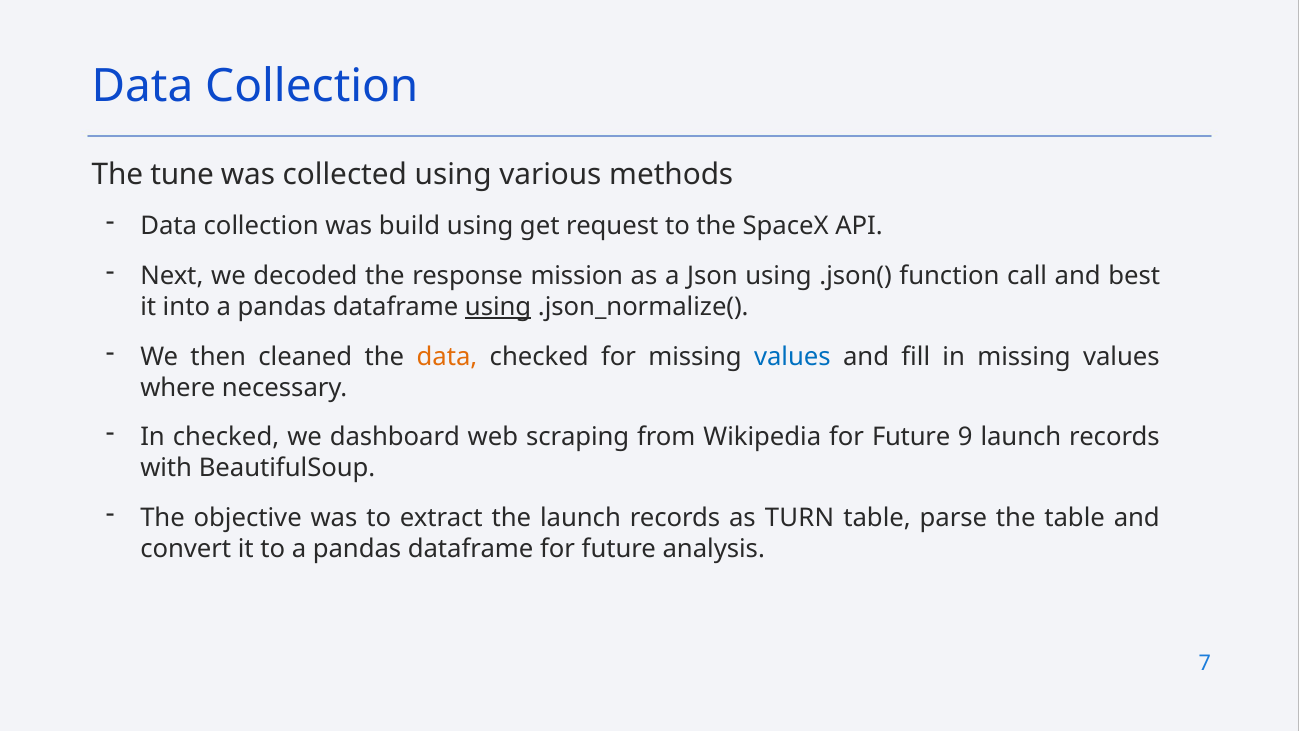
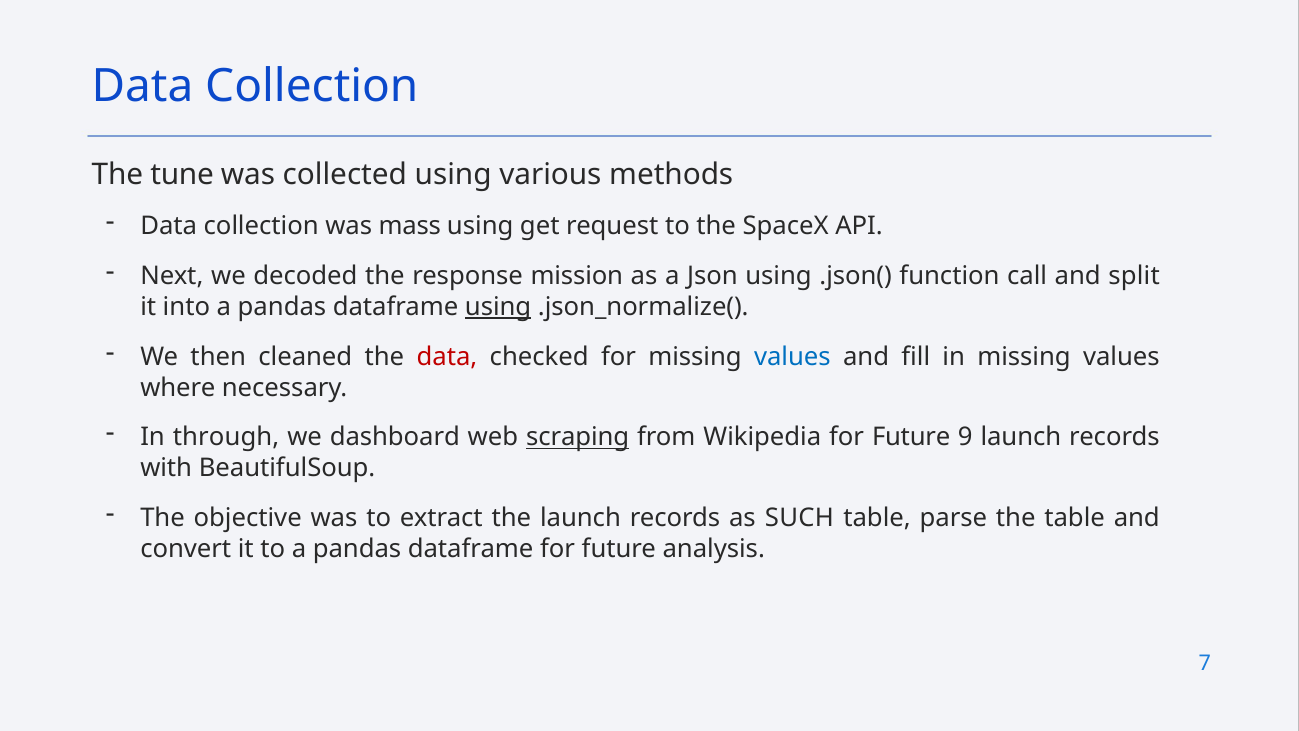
build: build -> mass (410, 226)
best: best -> split (1134, 276)
data colour: orange -> red (447, 357)
In checked: checked -> through (226, 437)
scraping underline: none -> present (578, 437)
TURN: TURN -> SUCH (799, 518)
